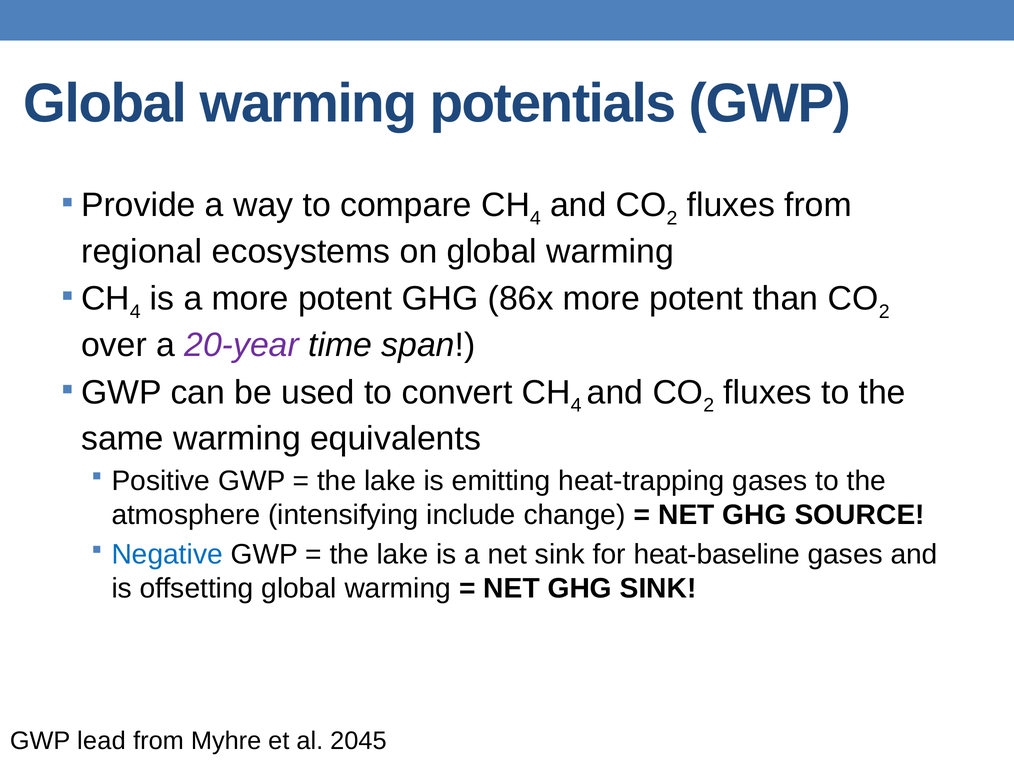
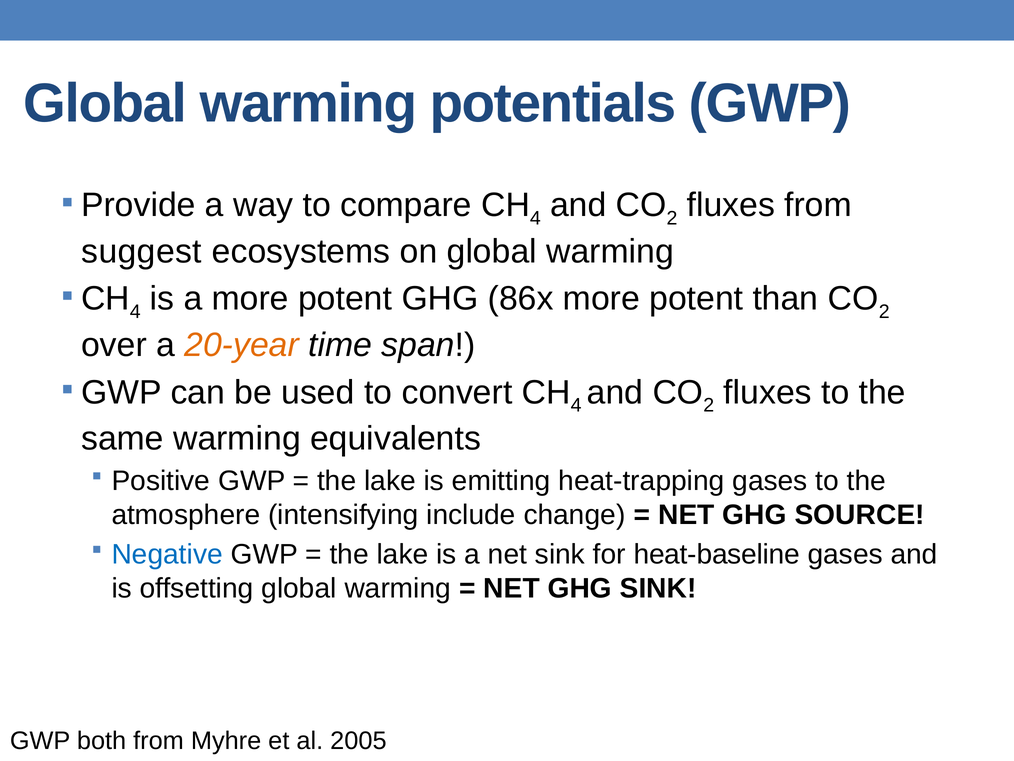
regional: regional -> suggest (142, 251)
20-year colour: purple -> orange (242, 345)
lead: lead -> both (102, 740)
2045: 2045 -> 2005 (358, 740)
